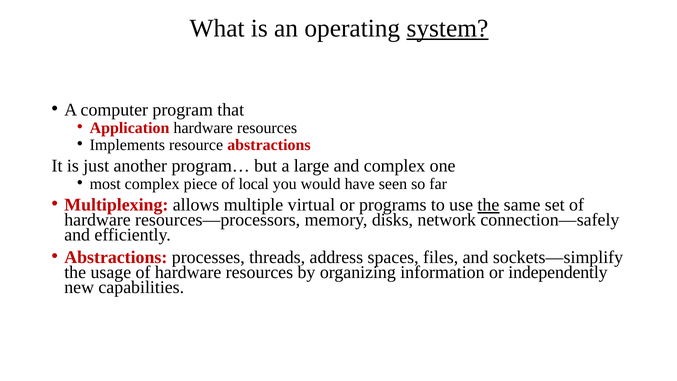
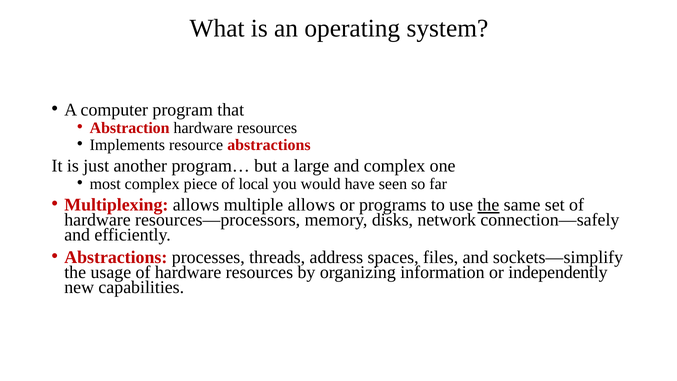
system underline: present -> none (447, 28)
Application: Application -> Abstraction (130, 128)
multiple virtual: virtual -> allows (311, 205)
